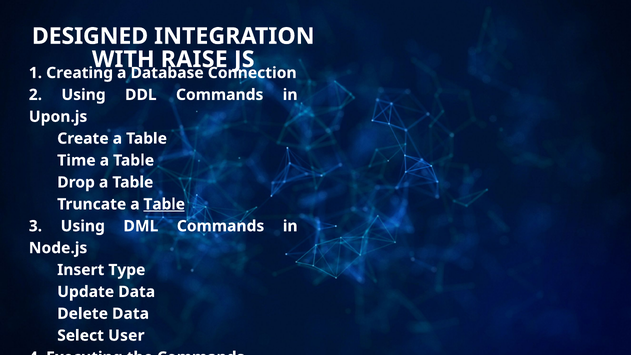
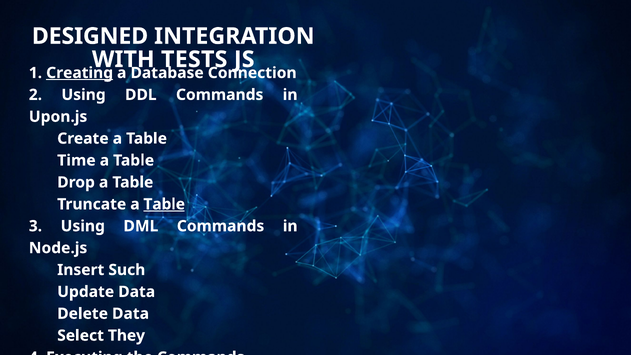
RAISE: RAISE -> TESTS (194, 59)
Creating underline: none -> present (80, 73)
Type: Type -> Such (127, 270)
User: User -> They (126, 336)
